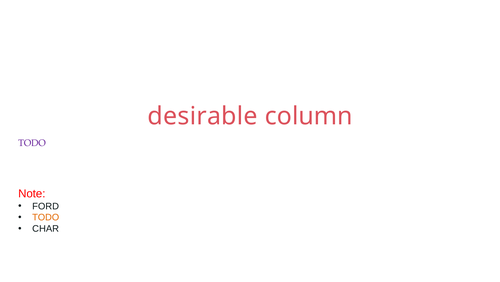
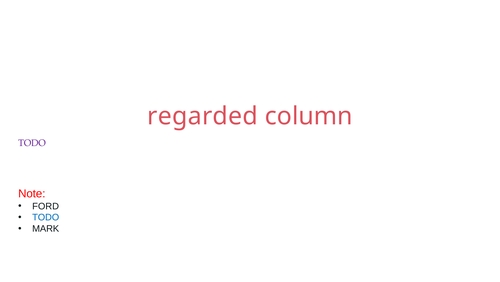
desirable: desirable -> regarded (203, 116)
TODO colour: orange -> blue (46, 217)
CHAR: CHAR -> MARK (46, 228)
